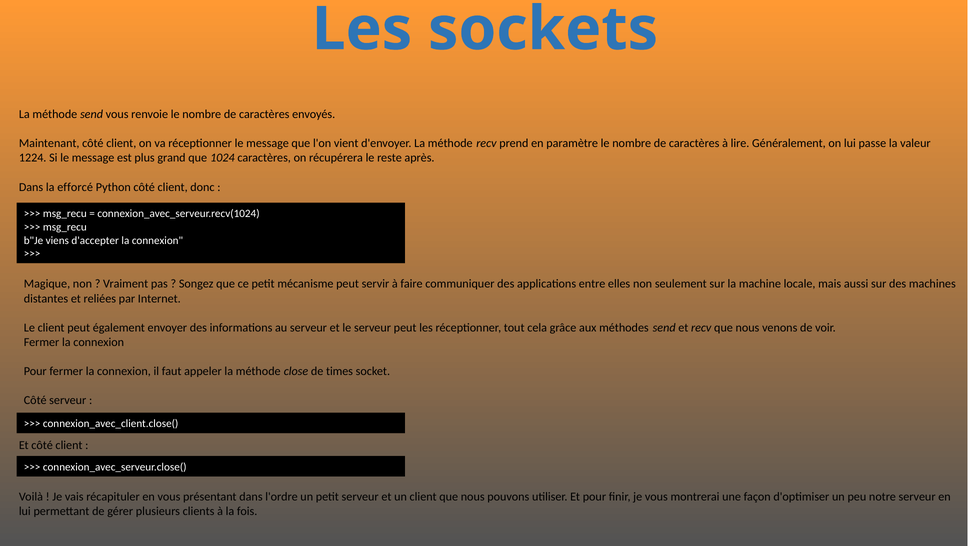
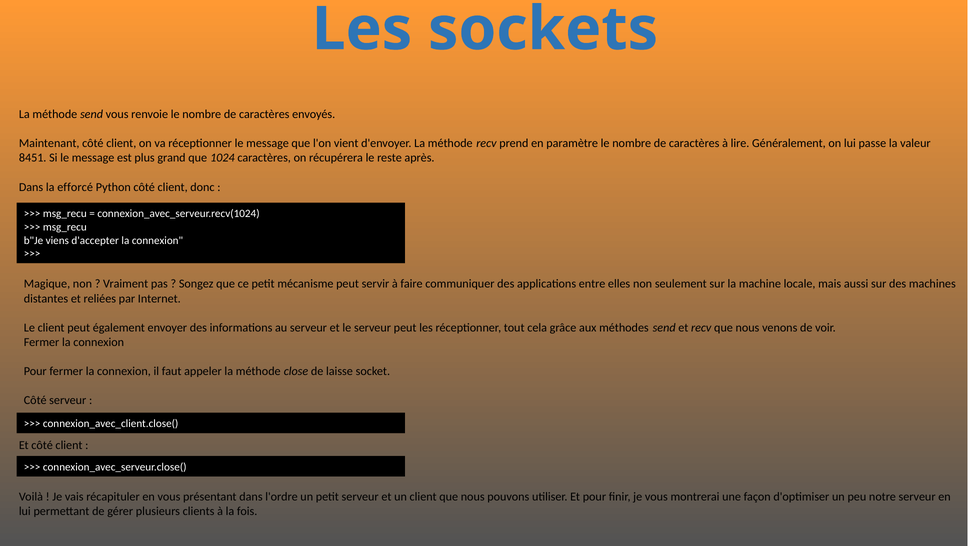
1224: 1224 -> 8451 (33, 158)
times: times -> laisse (339, 371)
